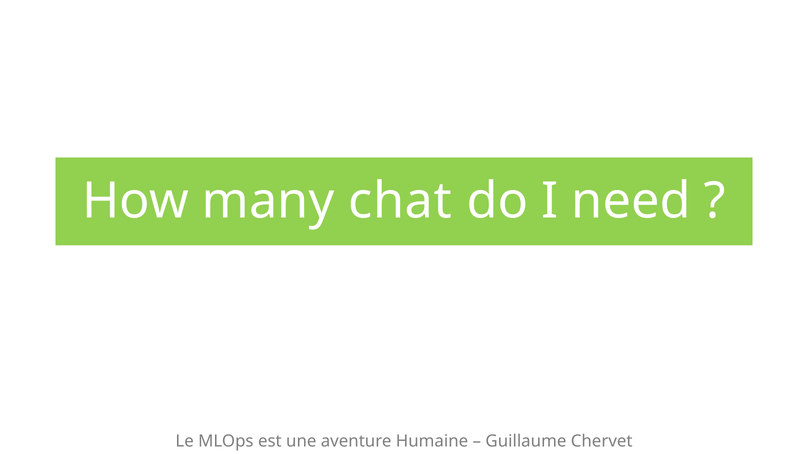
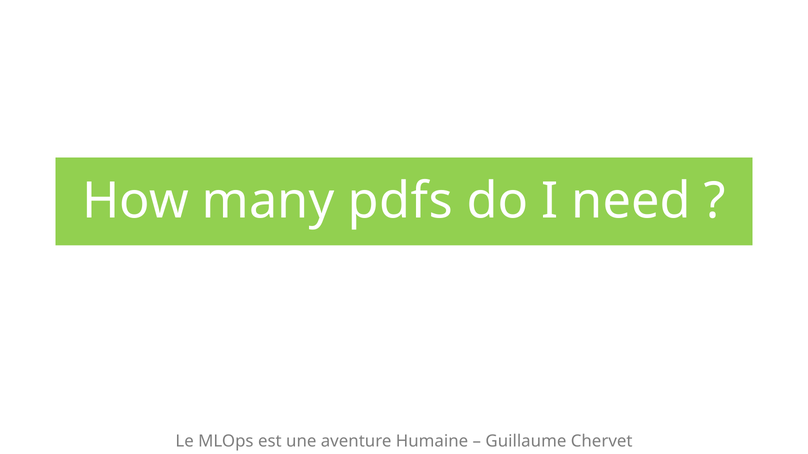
chat: chat -> pdfs (400, 201)
